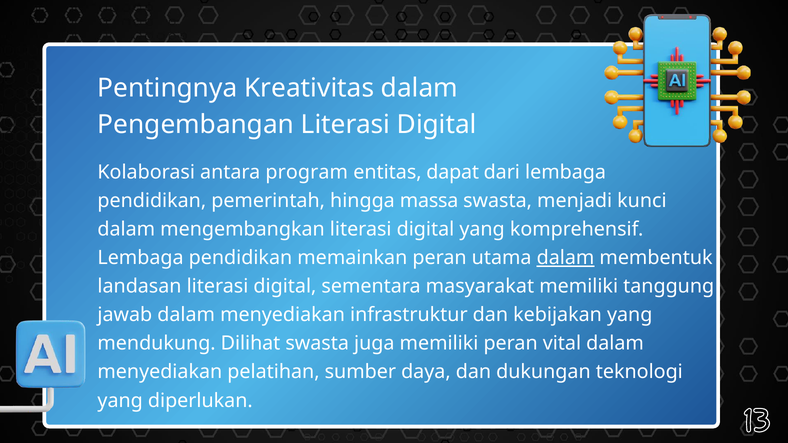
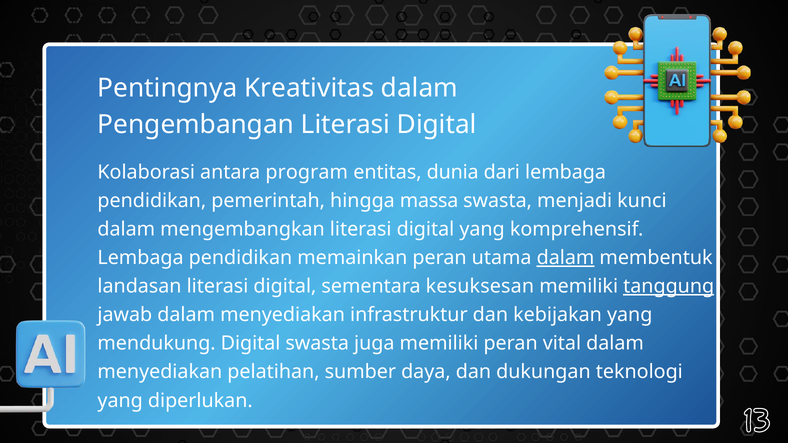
dapat: dapat -> dunia (453, 172)
masyarakat: masyarakat -> kesuksesan (480, 286)
tanggung underline: none -> present (669, 286)
mendukung Dilihat: Dilihat -> Digital (251, 344)
